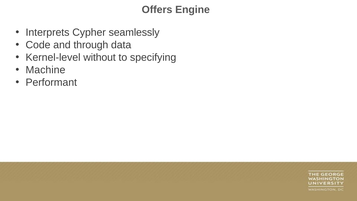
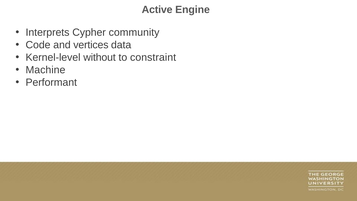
Offers: Offers -> Active (157, 10)
seamlessly: seamlessly -> community (134, 32)
through: through -> vertices (91, 45)
specifying: specifying -> constraint (153, 57)
